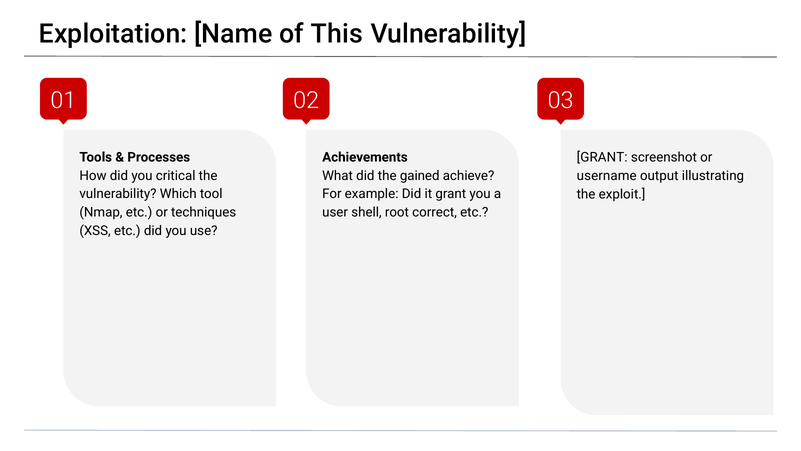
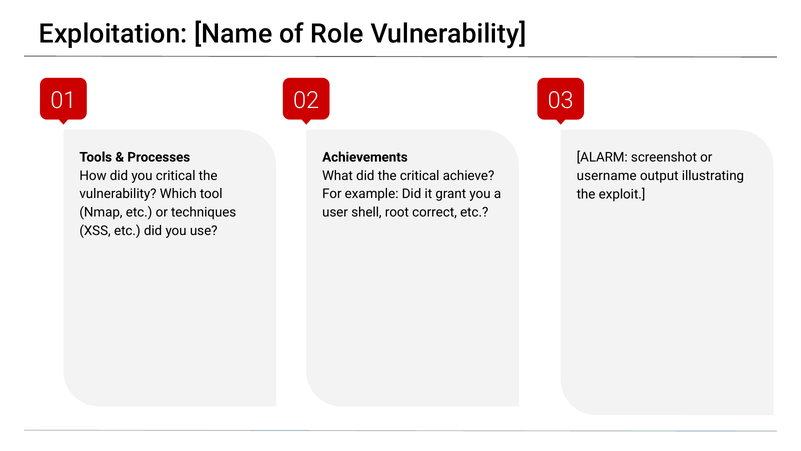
This: This -> Role (337, 34)
GRANT: GRANT -> ALARM (602, 157)
the gained: gained -> critical (420, 175)
